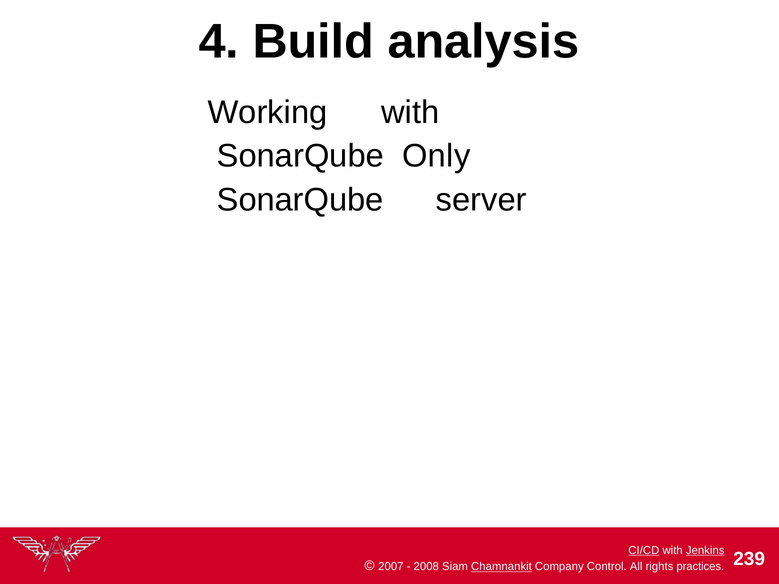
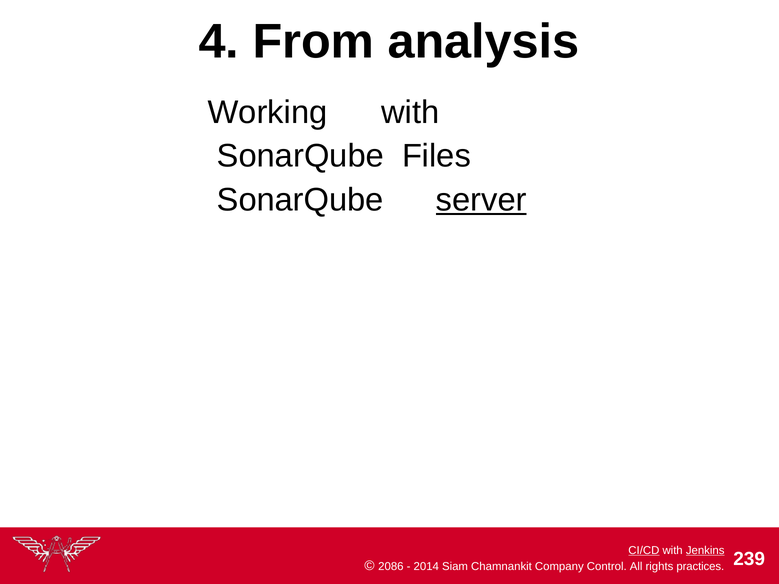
Build: Build -> From (313, 42)
Only: Only -> Files (436, 156)
server underline: none -> present (481, 200)
2007: 2007 -> 2086 (391, 567)
2008: 2008 -> 2014 (426, 567)
Chamnankit underline: present -> none (501, 567)
